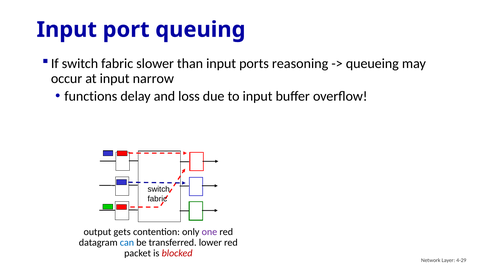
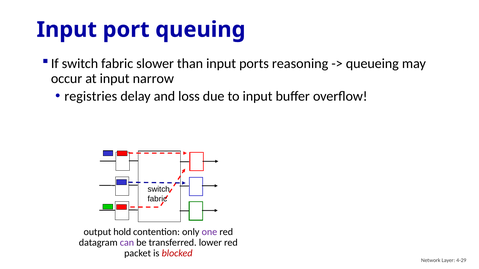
functions: functions -> registries (91, 96)
gets: gets -> hold (122, 232)
can colour: blue -> purple (127, 243)
